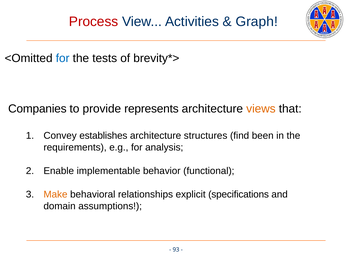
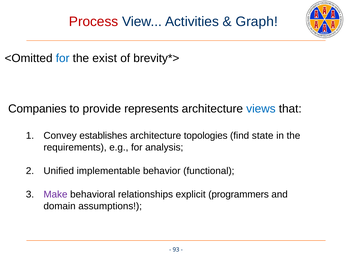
tests: tests -> exist (105, 58)
views colour: orange -> blue (261, 109)
structures: structures -> topologies (206, 136)
been: been -> state (263, 136)
Enable: Enable -> Unified (59, 171)
Make colour: orange -> purple (55, 194)
specifications: specifications -> programmers (239, 194)
